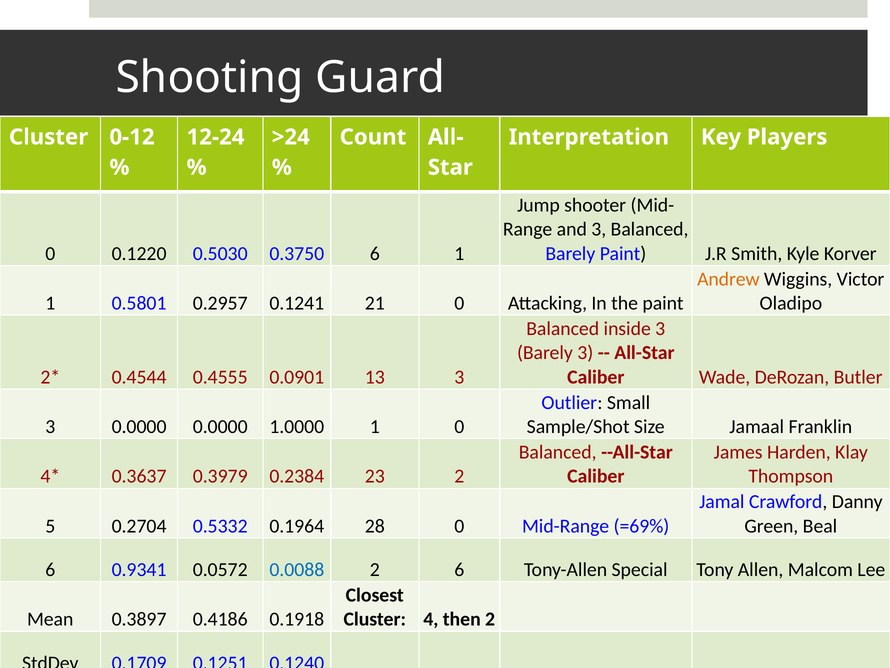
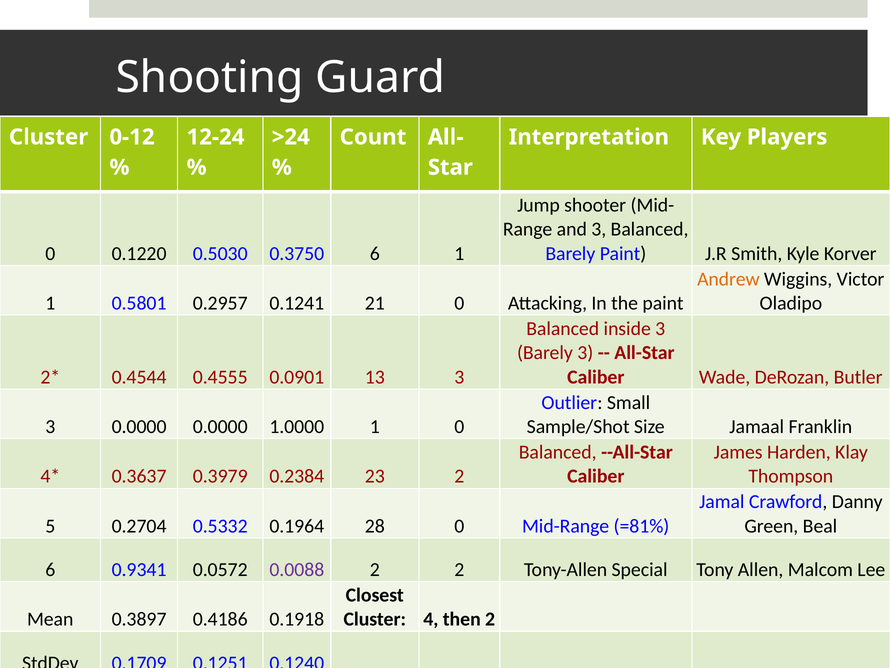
=69%: =69% -> =81% (641, 526)
0.0088 colour: blue -> purple (297, 569)
2 6: 6 -> 2 (459, 569)
